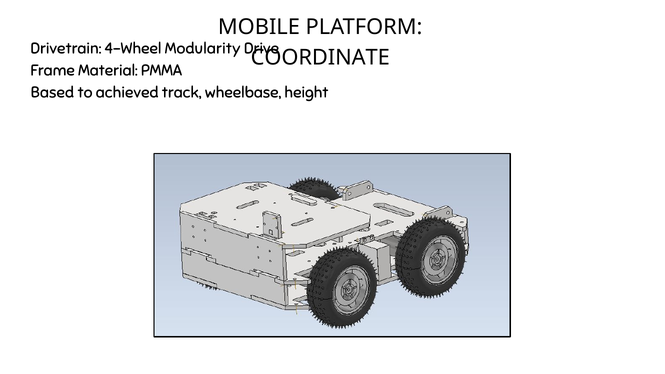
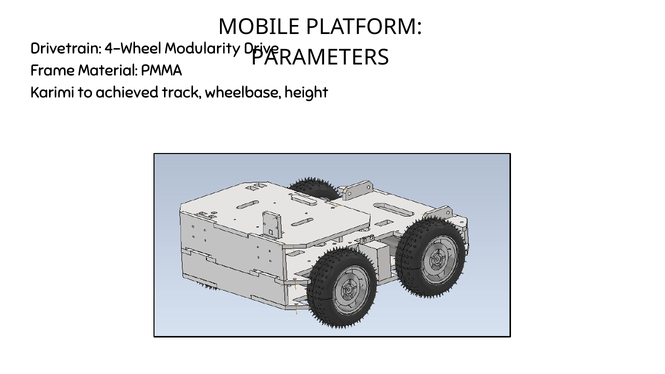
COORDINATE: COORDINATE -> PARAMETERS (320, 58)
Based: Based -> Karimi (52, 93)
